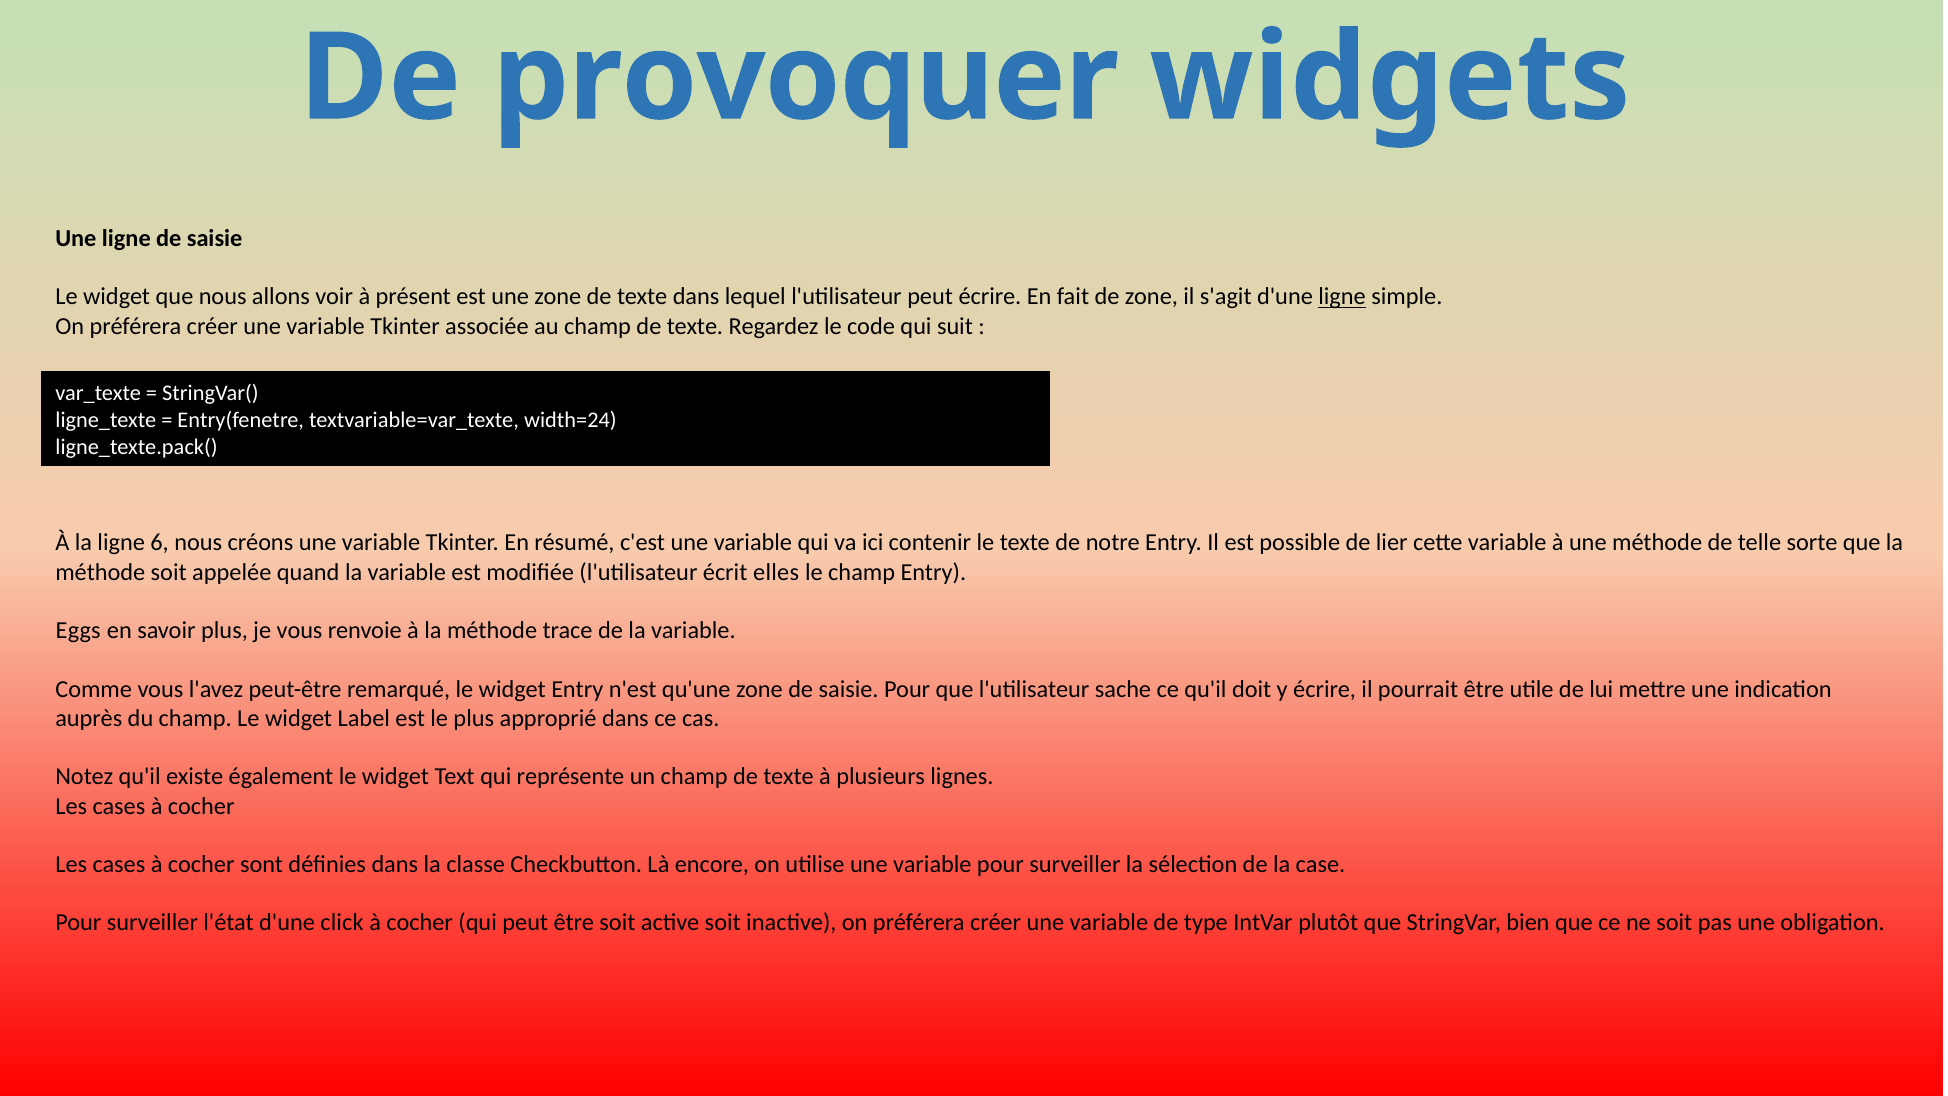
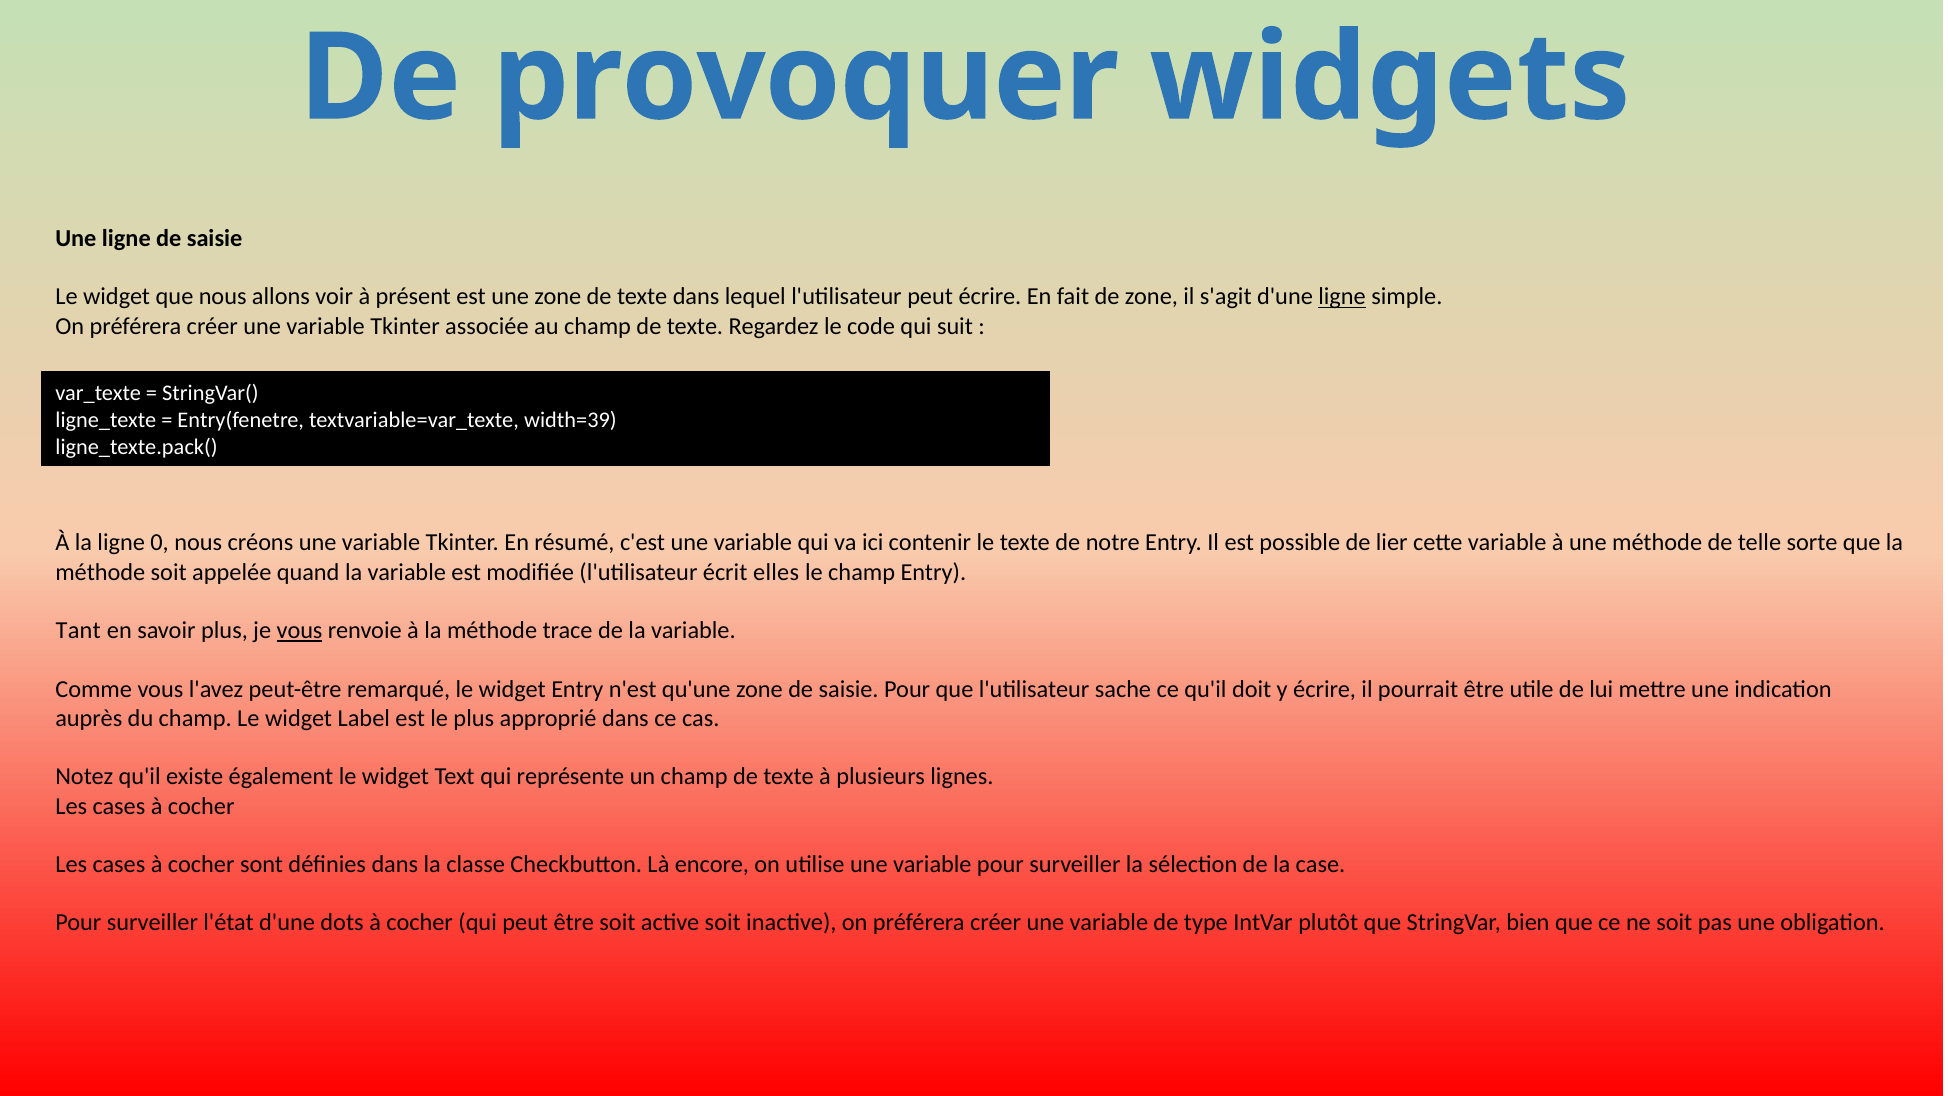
width=24: width=24 -> width=39 (570, 420)
6: 6 -> 0 (160, 543)
Eggs: Eggs -> Tant (78, 630)
vous underline: none -> present (300, 630)
click: click -> dots (342, 923)
